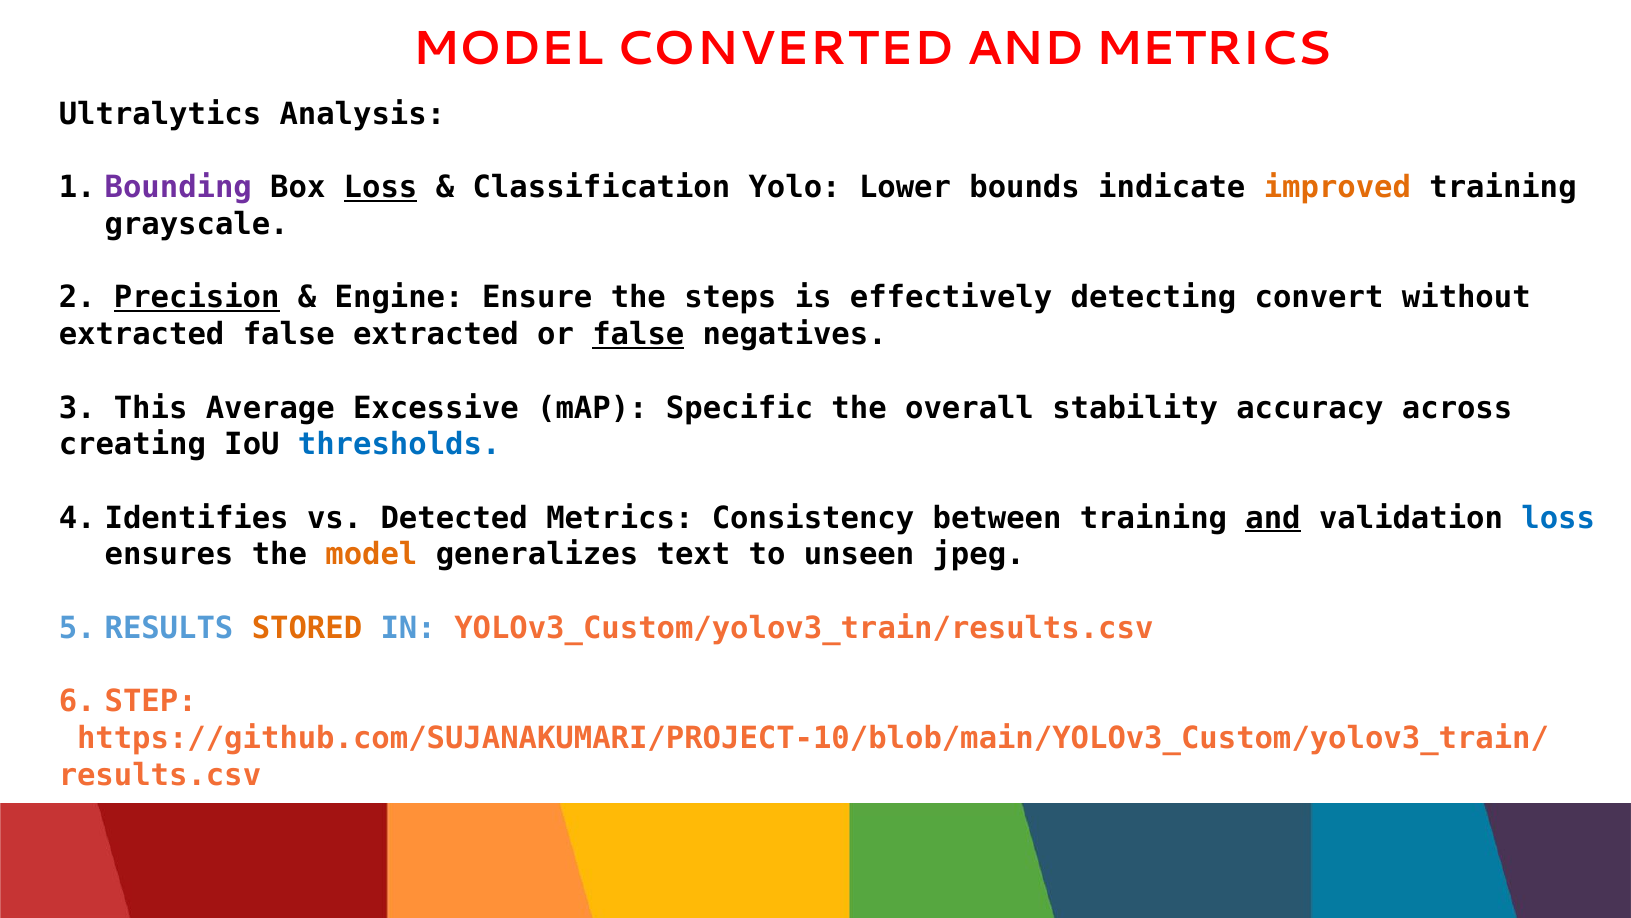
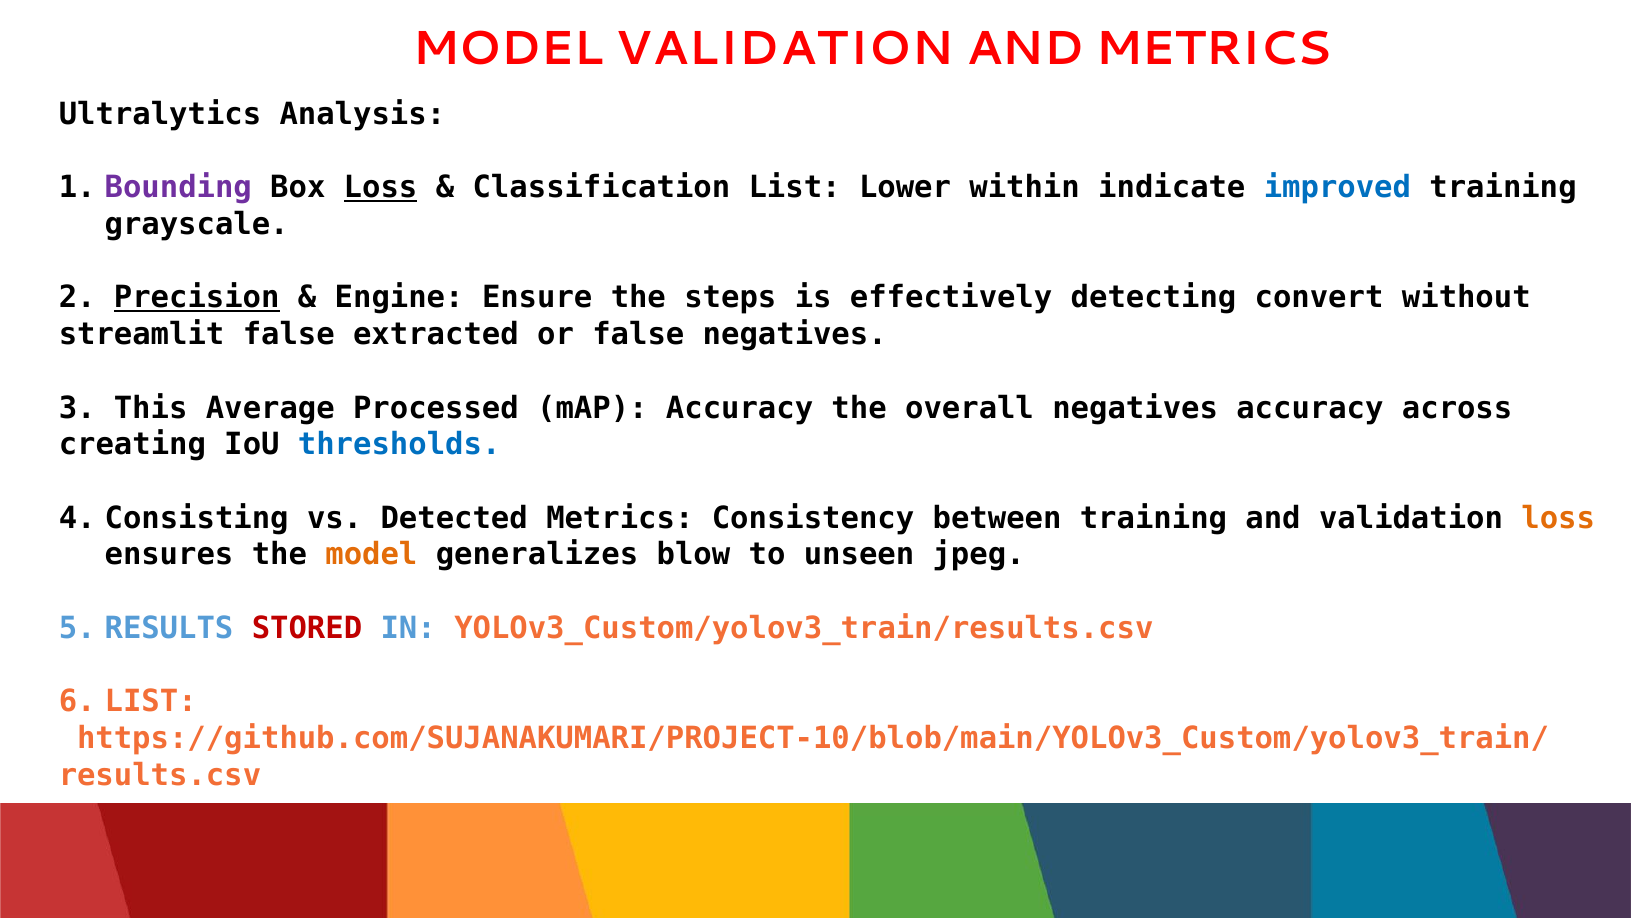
MODEL CONVERTED: CONVERTED -> VALIDATION (785, 49)
Classification Yolo: Yolo -> List (795, 188)
bounds: bounds -> within (1025, 188)
improved colour: orange -> blue (1337, 188)
extracted: extracted -> streamlit (142, 334)
false underline: present -> none (638, 334)
Excessive: Excessive -> Processed (436, 408)
mAP Specific: Specific -> Accuracy (740, 408)
overall stability: stability -> negatives (1135, 408)
Identifies: Identifies -> Consisting (197, 518)
and underline: present -> none (1273, 518)
loss colour: blue -> orange (1558, 518)
text: text -> blow (693, 554)
STORED colour: orange -> red (307, 628)
STEP: STEP -> LIST (151, 701)
